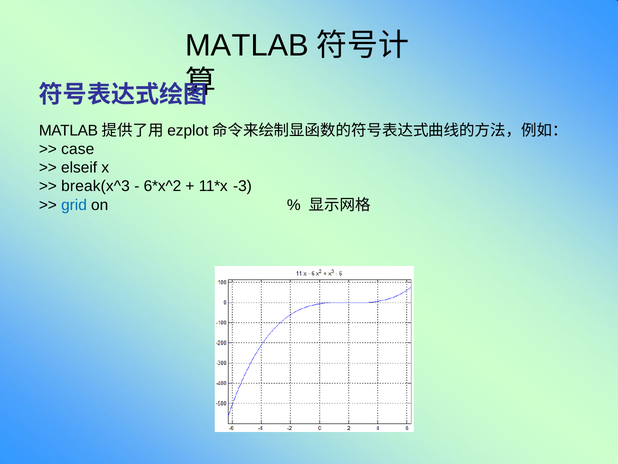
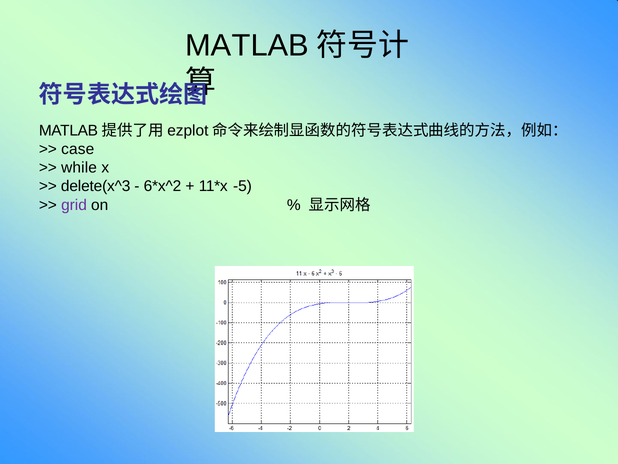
elseif: elseif -> while (79, 167)
break(x^3: break(x^3 -> delete(x^3 (96, 186)
-3: -3 -> -5 (242, 186)
grid colour: blue -> purple (74, 205)
